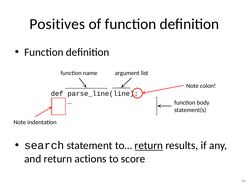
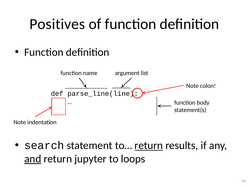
and underline: none -> present (33, 159)
actions: actions -> jupyter (91, 159)
score: score -> loops (133, 159)
